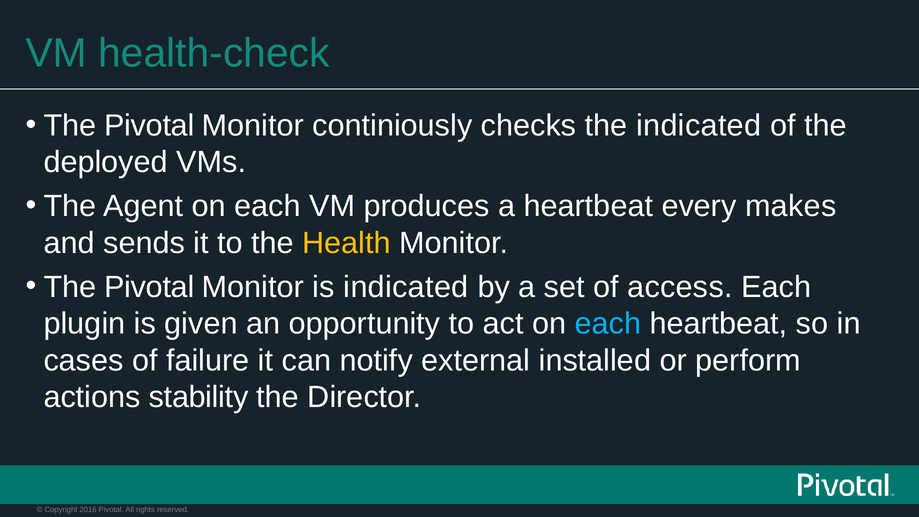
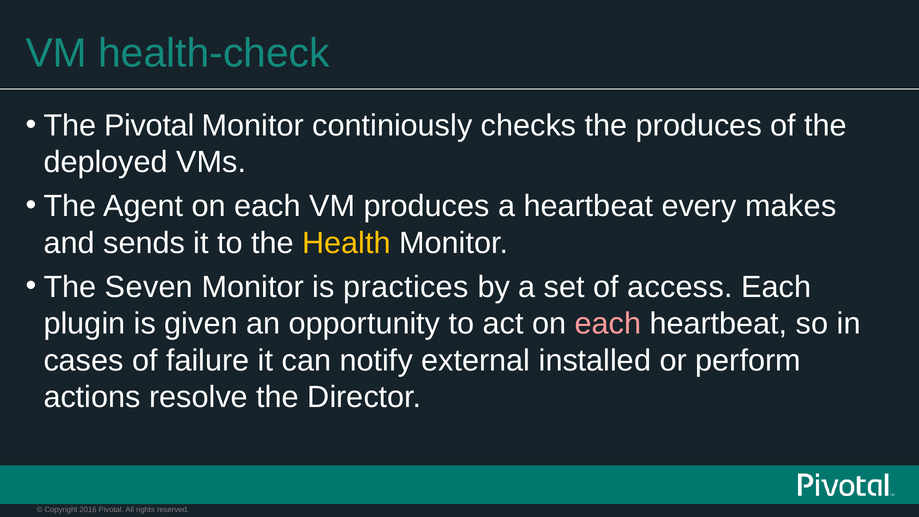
the indicated: indicated -> produces (699, 126)
Pivotal: Pivotal -> Seven (149, 287)
is indicated: indicated -> practices (406, 287)
each colour: light blue -> pink (608, 324)
stability: stability -> resolve (199, 397)
